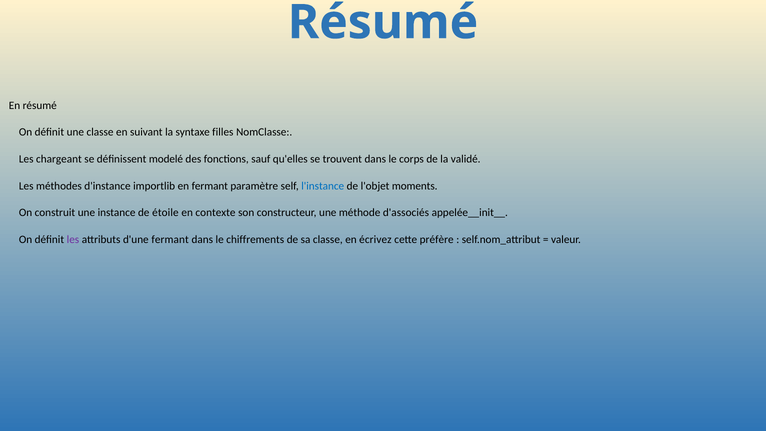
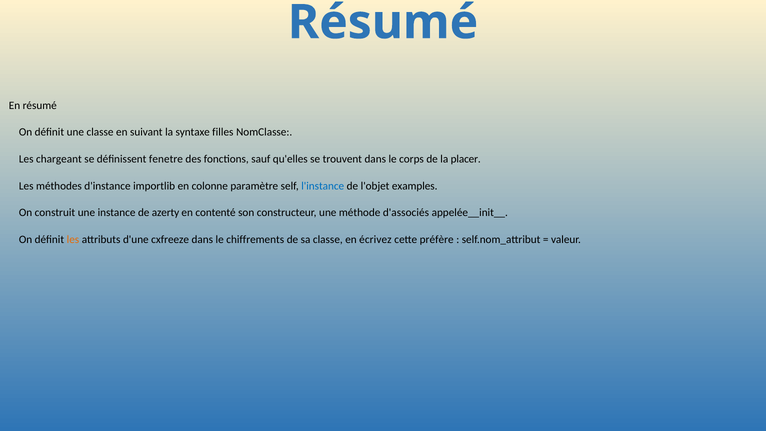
modelé: modelé -> fenetre (166, 159)
validé: validé -> placer (466, 159)
en fermant: fermant -> colonne (210, 186)
moments: moments -> examples (415, 186)
étoile: étoile -> azerty (166, 213)
contexte: contexte -> contenté (216, 213)
les colour: purple -> orange (73, 240)
d'une fermant: fermant -> cxfreeze (170, 240)
